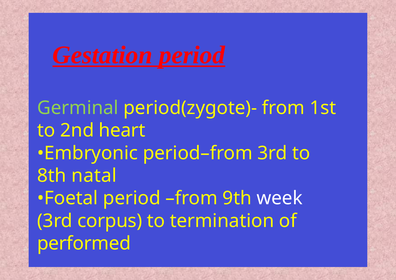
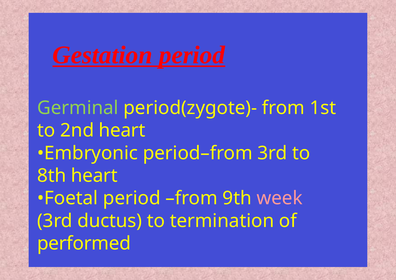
8th natal: natal -> heart (94, 176)
week colour: white -> pink (280, 198)
corpus: corpus -> ductus (110, 221)
